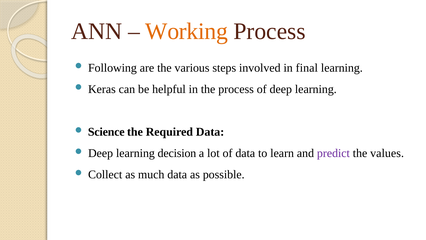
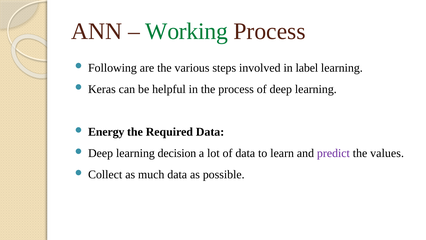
Working colour: orange -> green (187, 31)
final: final -> label (307, 68)
Science: Science -> Energy (106, 132)
